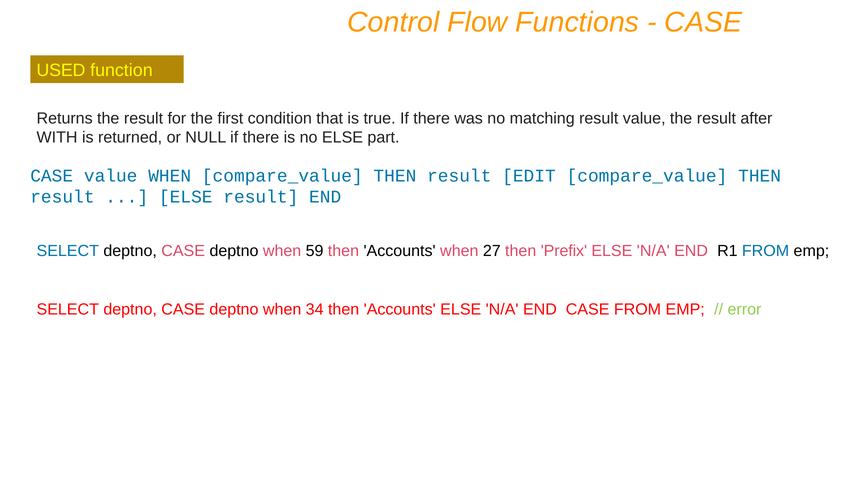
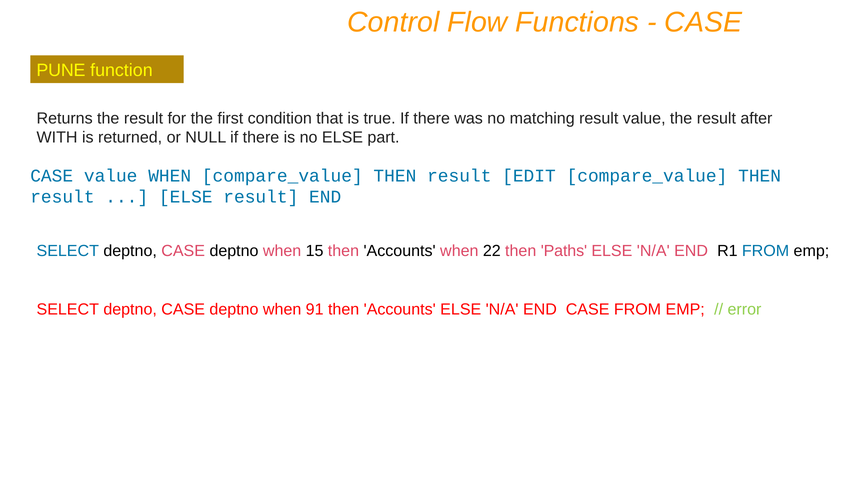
USED: USED -> PUNE (61, 70)
59: 59 -> 15 (315, 251)
27: 27 -> 22 (492, 251)
Prefix: Prefix -> Paths (564, 251)
34: 34 -> 91 (315, 309)
